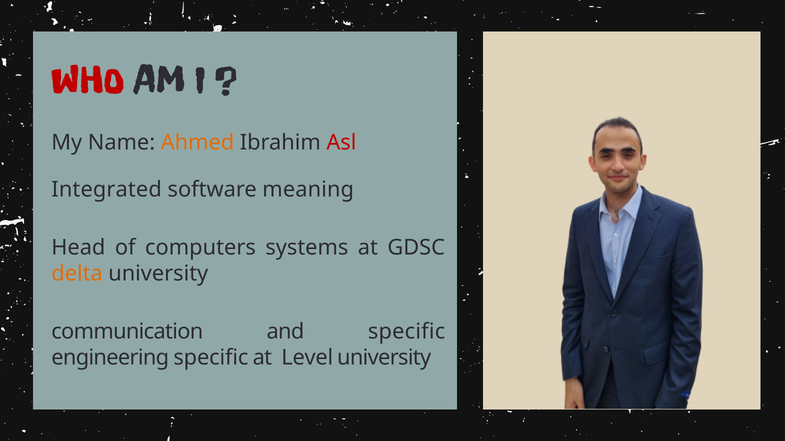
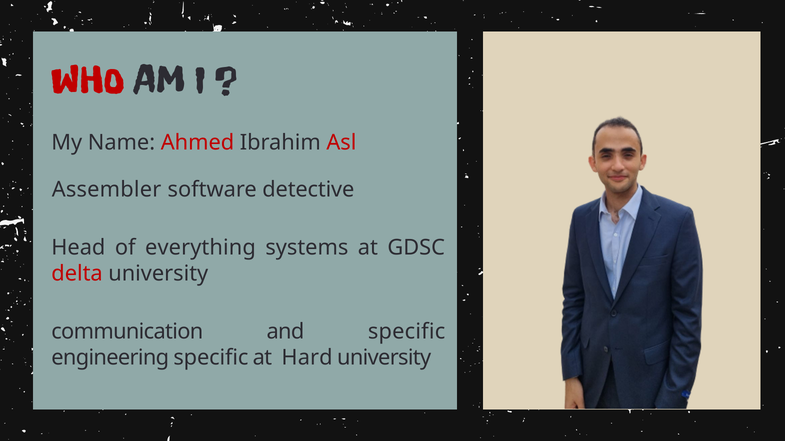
Ahmed colour: orange -> red (197, 143)
Integrated: Integrated -> Assembler (107, 190)
meaning: meaning -> detective (308, 190)
computers: computers -> everything (200, 248)
delta colour: orange -> red (77, 274)
Level: Level -> Hard (307, 358)
